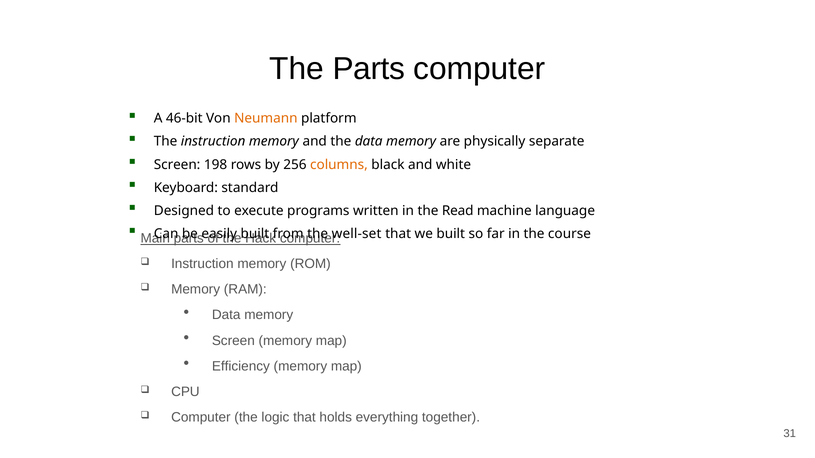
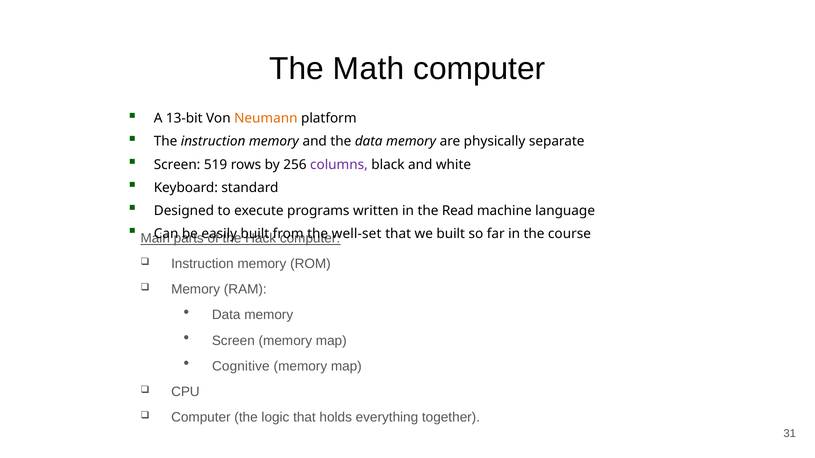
The Parts: Parts -> Math (369, 69)
46-bit: 46-bit -> 13-bit (184, 119)
198: 198 -> 519 (216, 165)
columns colour: orange -> purple (339, 165)
Efficiency: Efficiency -> Cognitive (241, 366)
